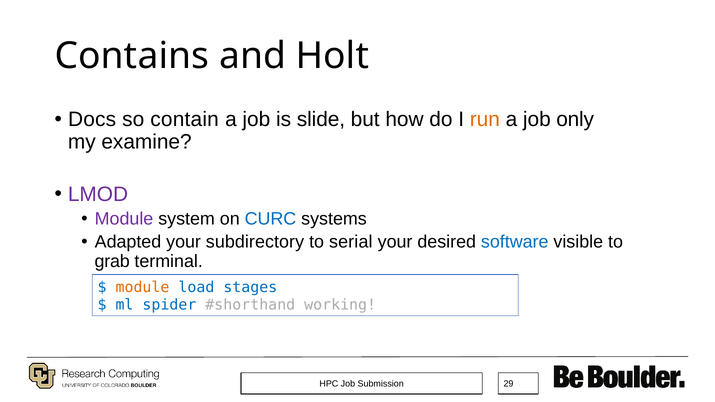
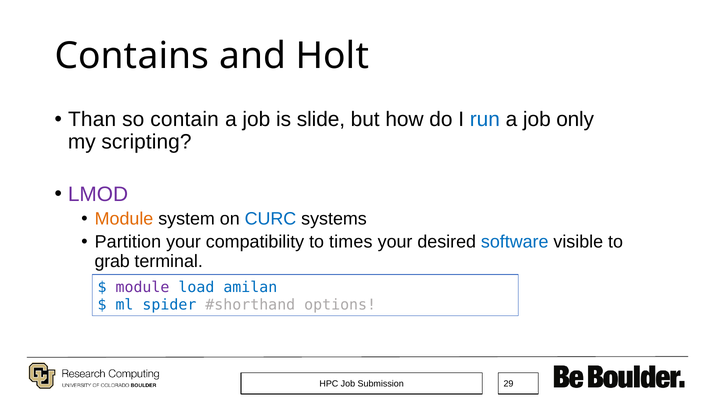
Docs: Docs -> Than (92, 120)
run colour: orange -> blue (485, 120)
examine: examine -> scripting (146, 142)
Module colour: purple -> orange (124, 219)
Adapted: Adapted -> Partition (128, 242)
subdirectory: subdirectory -> compatibility (255, 242)
serial: serial -> times (351, 242)
module colour: orange -> purple (142, 287)
stages: stages -> amilan (250, 287)
working: working -> options (340, 305)
